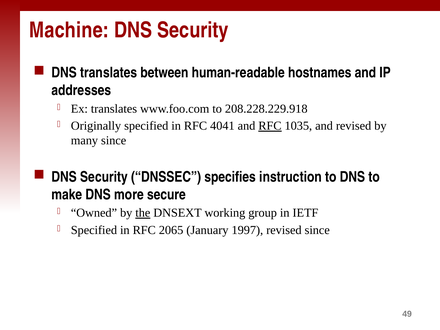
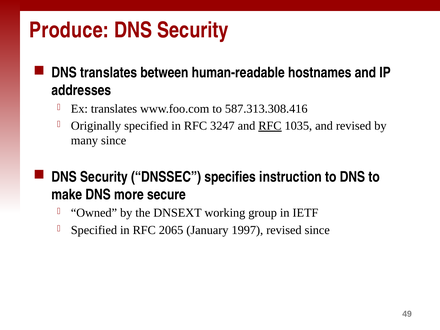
Machine: Machine -> Produce (69, 30)
208.228.229.918: 208.228.229.918 -> 587.313.308.416 (266, 109)
4041: 4041 -> 3247 (222, 126)
the underline: present -> none (143, 213)
